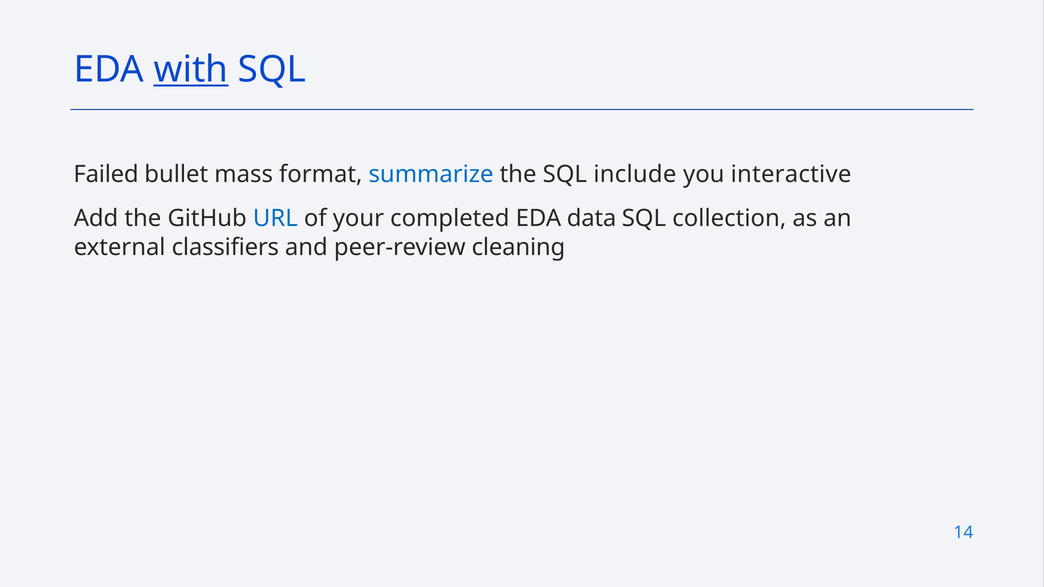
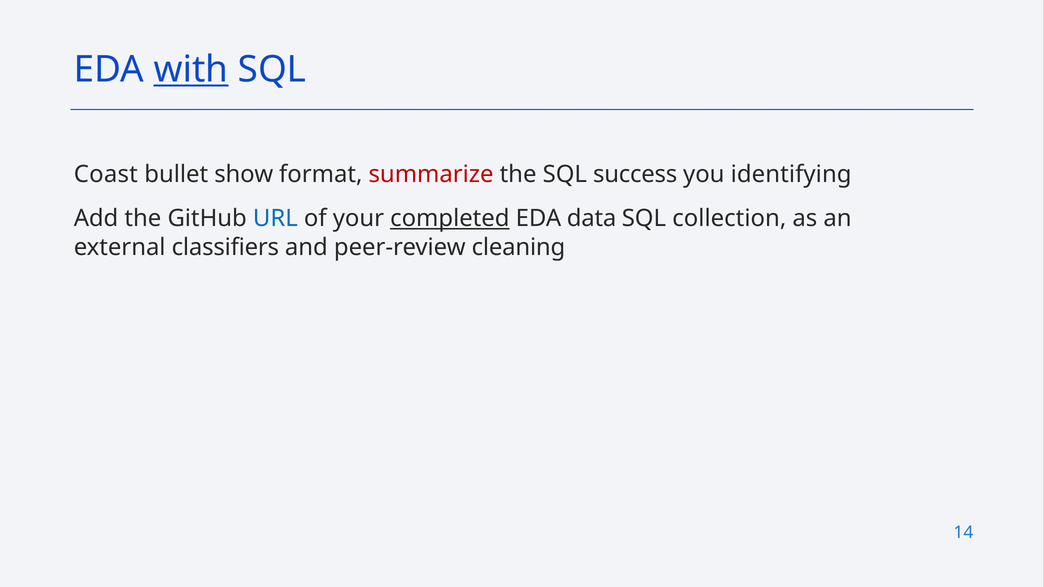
Failed: Failed -> Coast (106, 175)
mass: mass -> show (244, 175)
summarize colour: blue -> red (431, 175)
include: include -> success (635, 175)
interactive: interactive -> identifying (791, 175)
completed underline: none -> present (450, 219)
